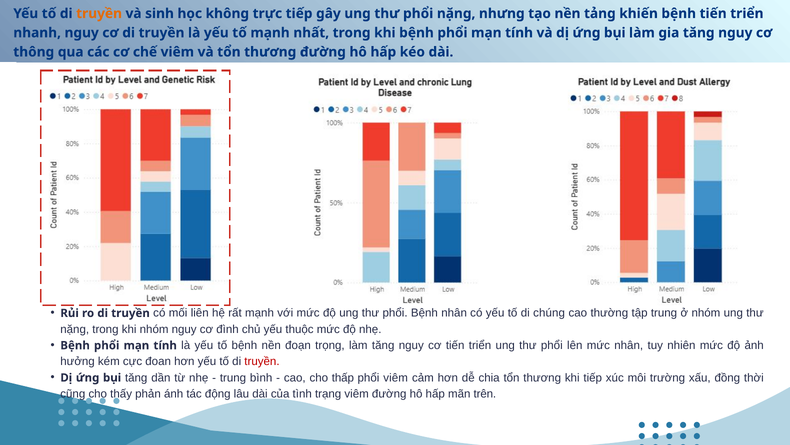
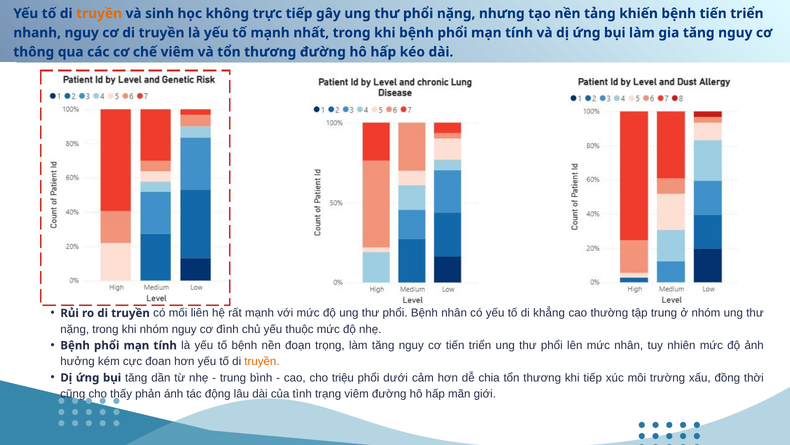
chúng: chúng -> khẳng (549, 313)
truyền colour: red -> orange (262, 361)
thấp: thấp -> triệu (343, 377)
phổi viêm: viêm -> dưới (396, 377)
trên: trên -> giới (485, 393)
